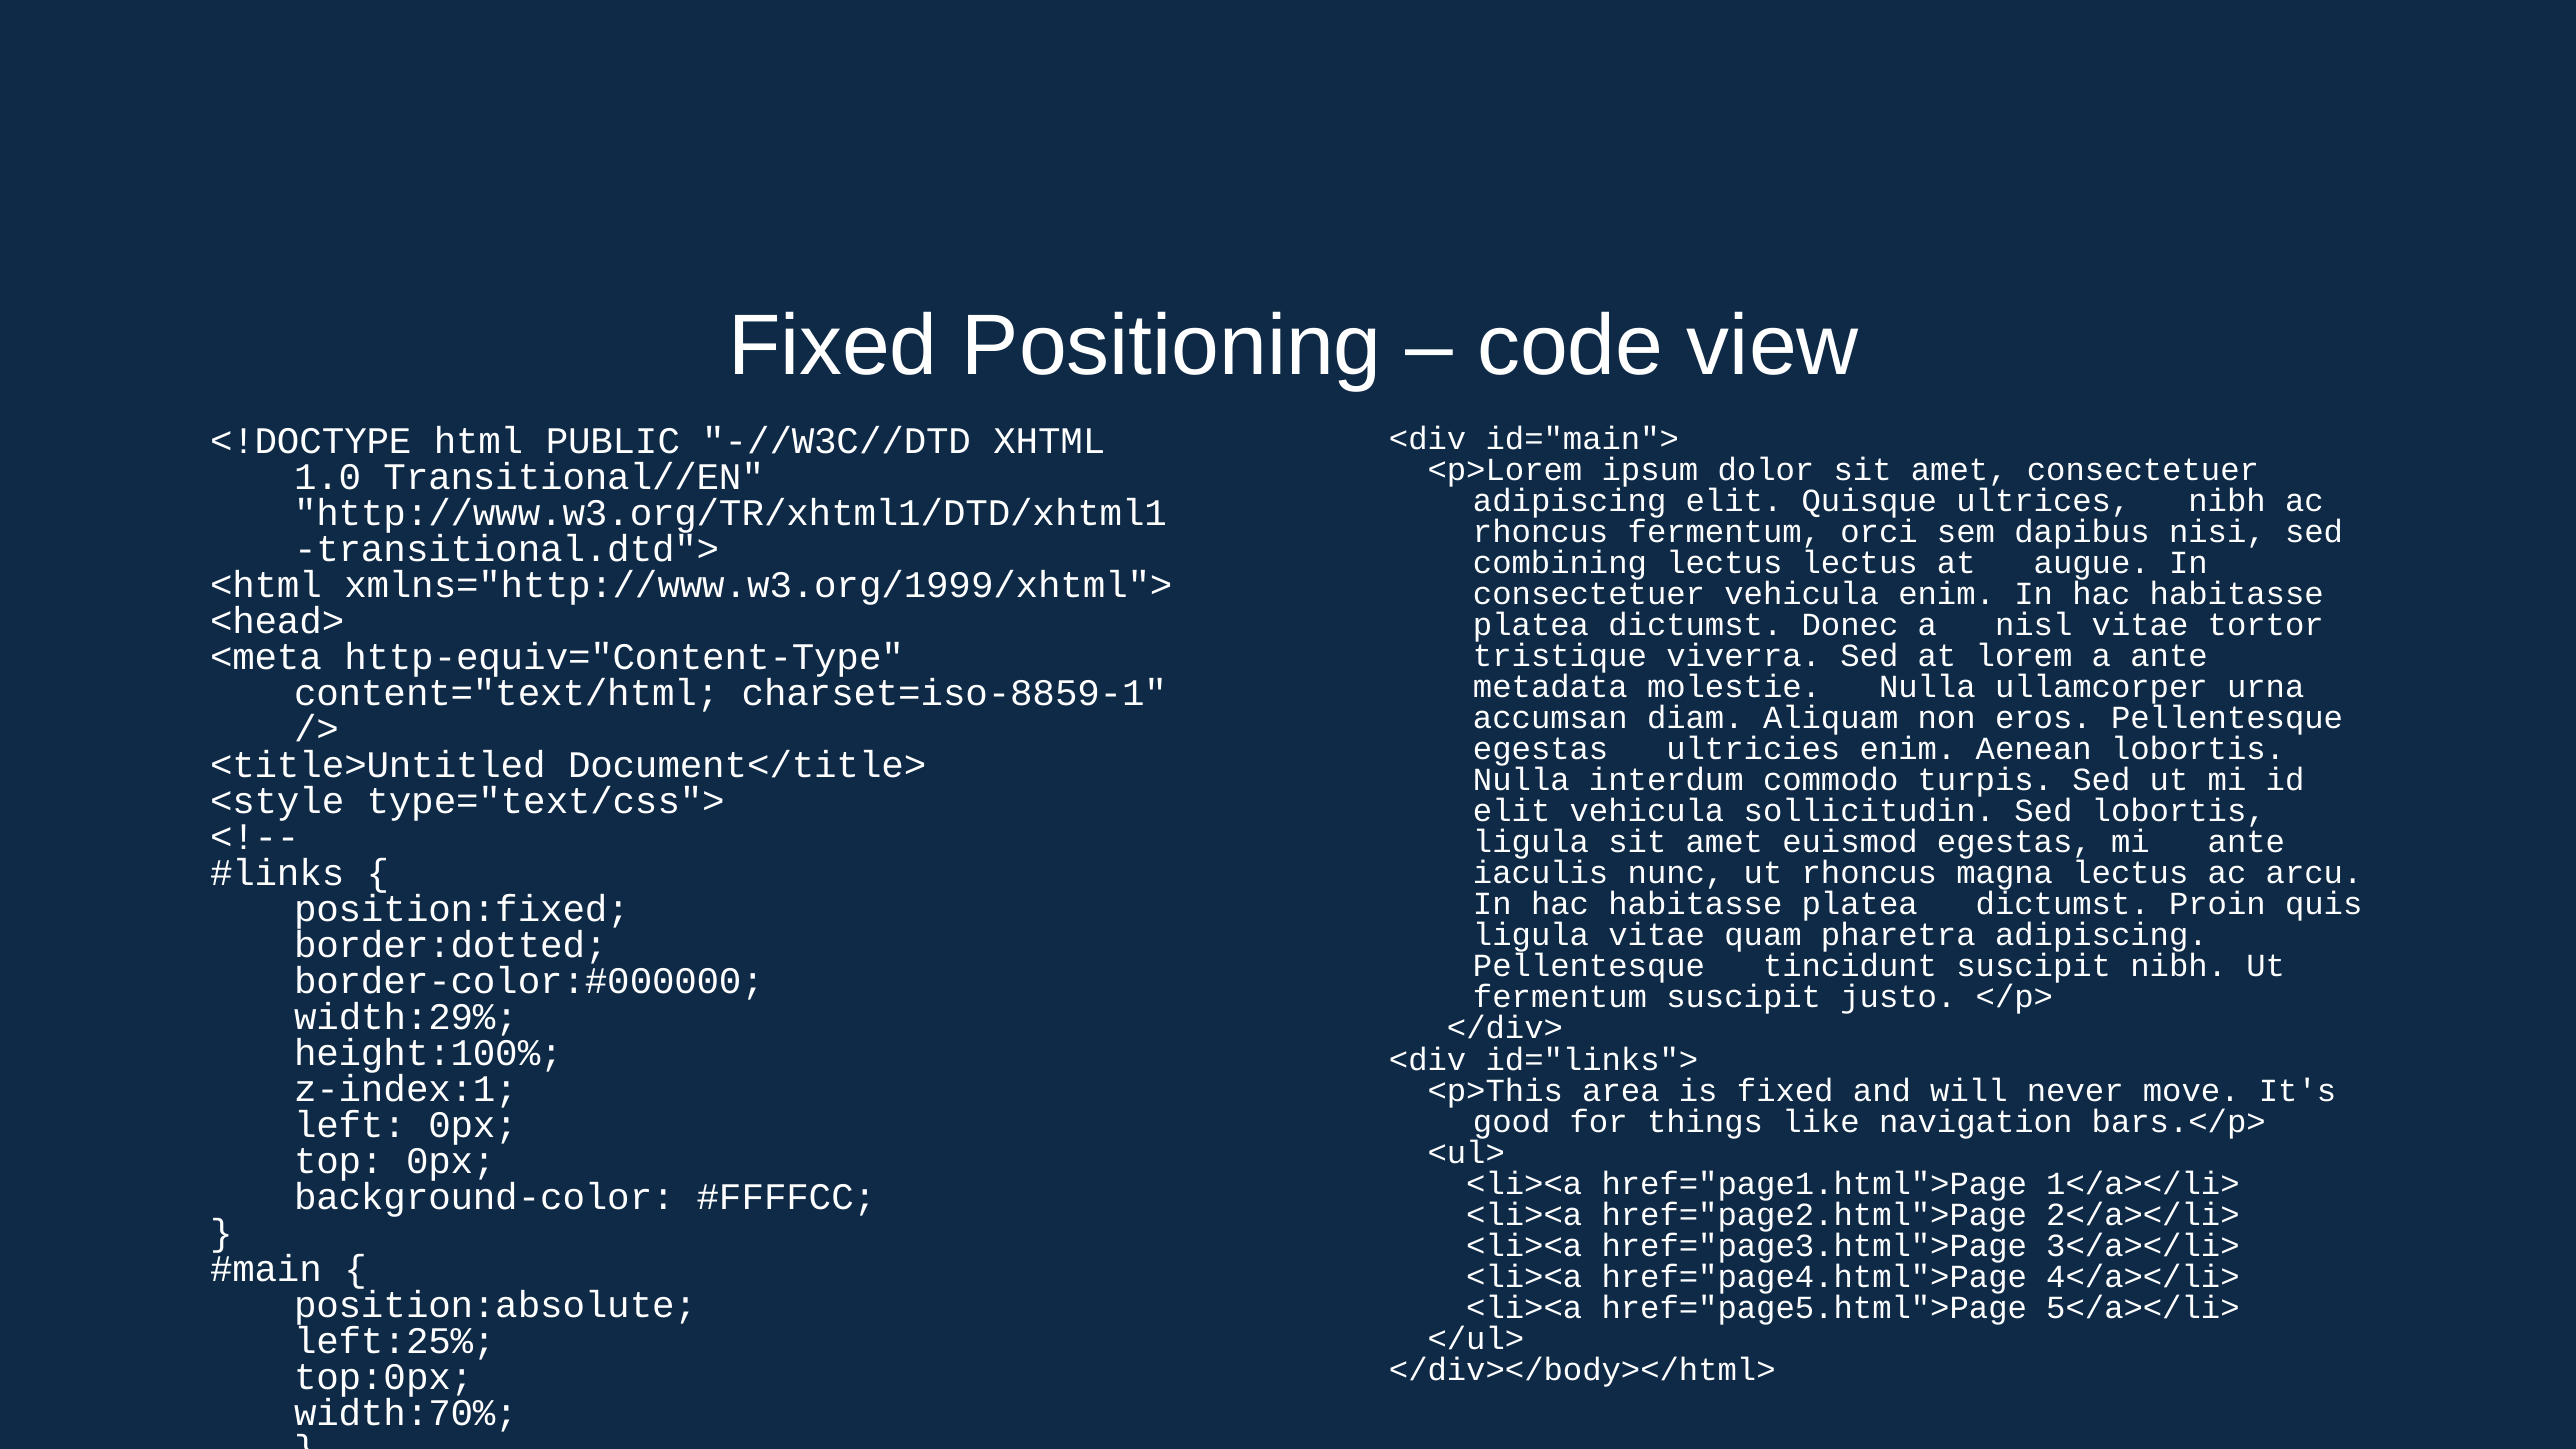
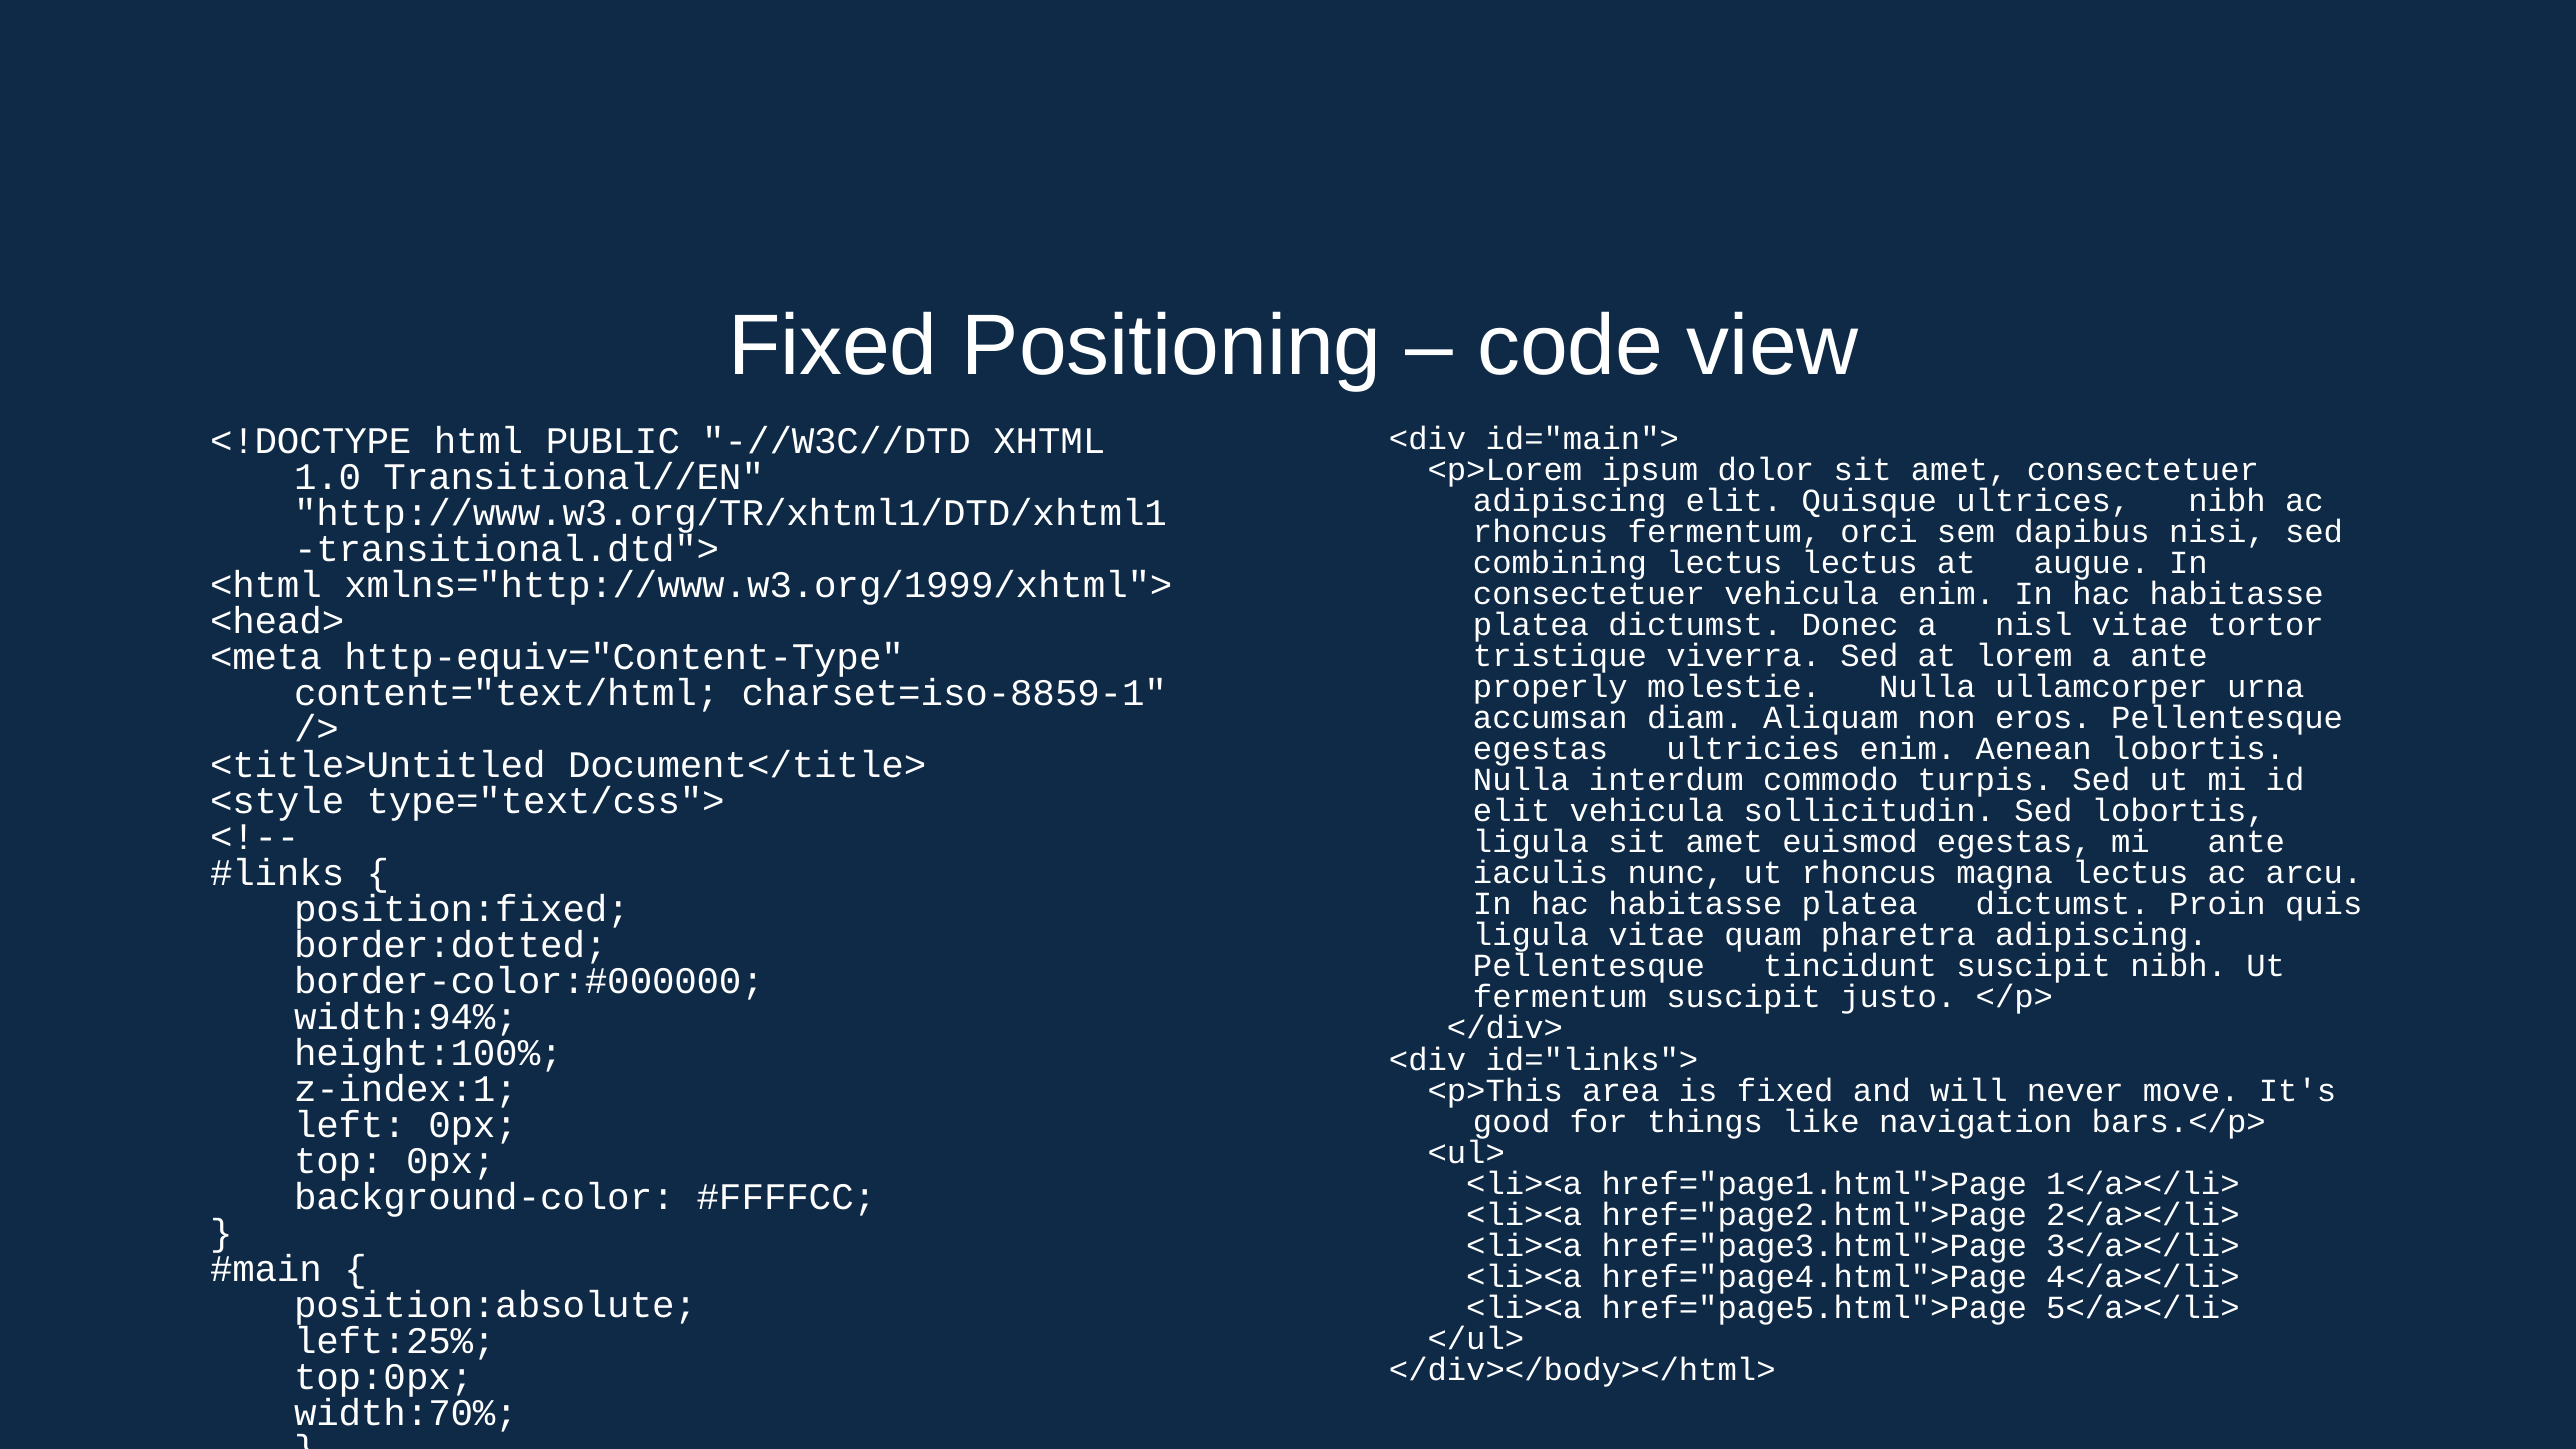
metadata: metadata -> properly (1550, 687)
width:29%: width:29% -> width:94% (406, 1017)
